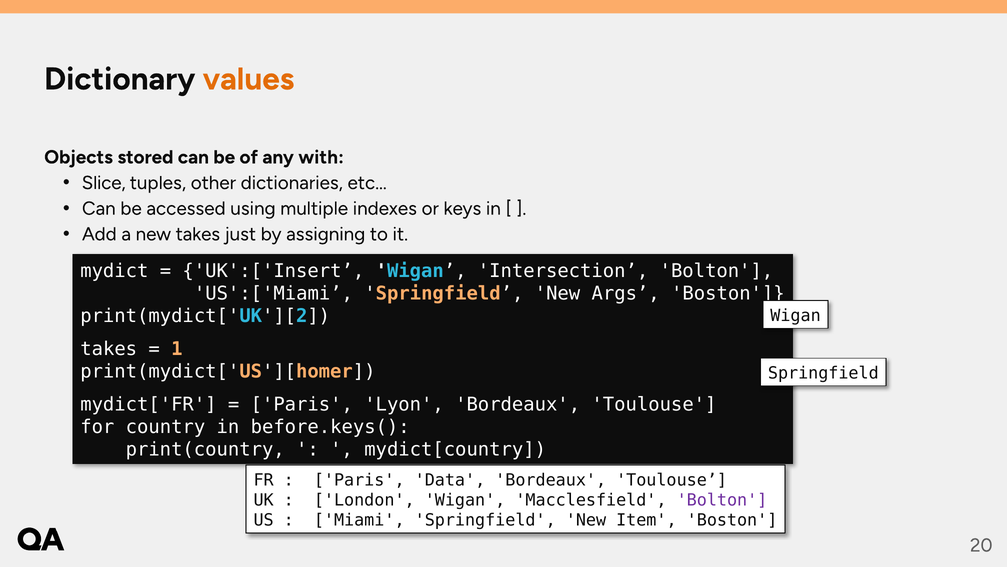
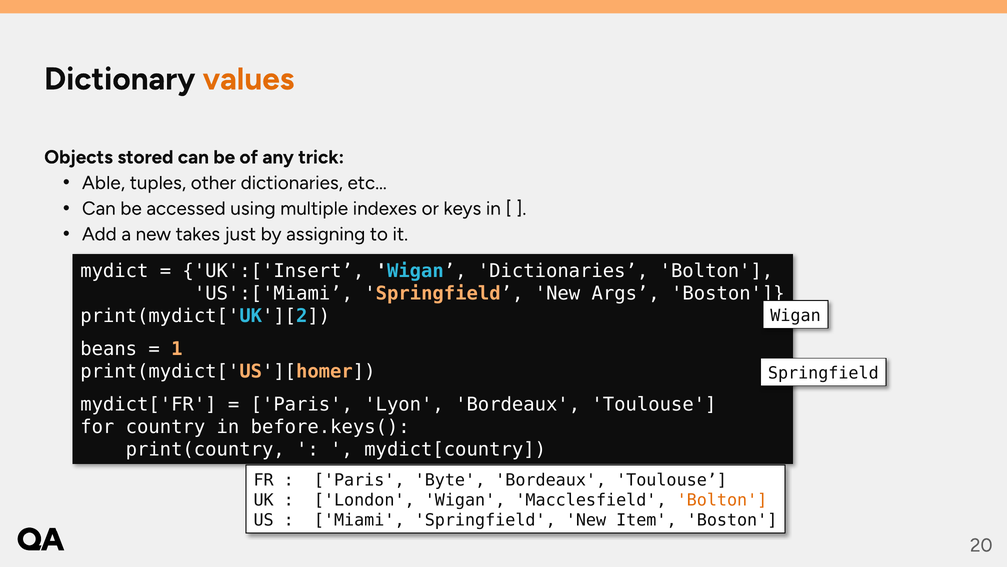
with: with -> trick (321, 157)
Slice: Slice -> Able (103, 183)
Wigan Intersection: Intersection -> Dictionaries (563, 271)
takes: takes -> beans (109, 349)
Data: Data -> Byte (450, 480)
Bolton colour: purple -> orange (722, 500)
